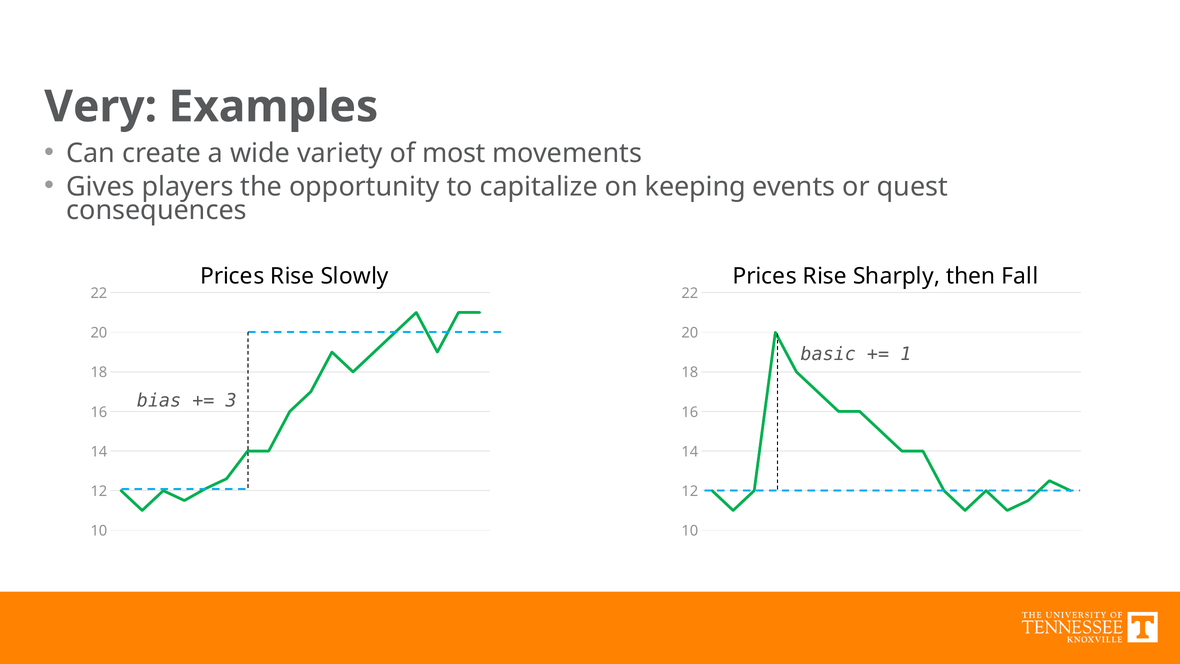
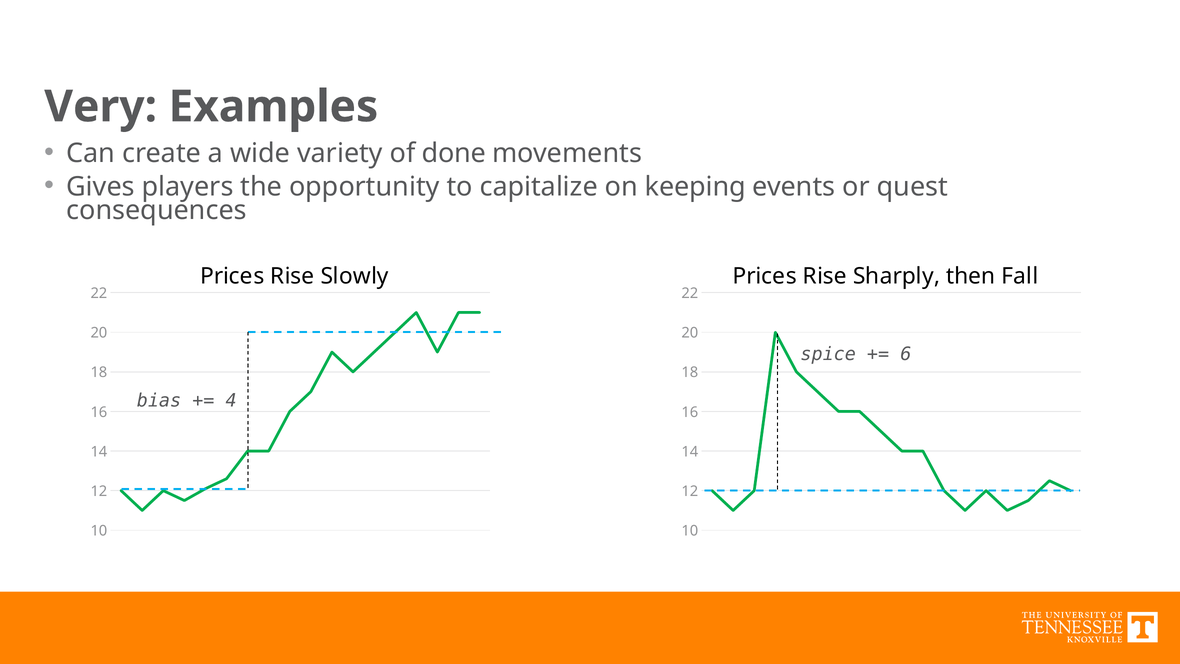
most: most -> done (454, 154)
basic: basic -> spice (828, 354)
1: 1 -> 6 (906, 354)
3: 3 -> 4 (231, 400)
